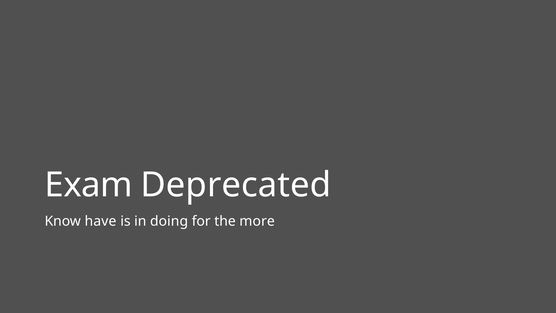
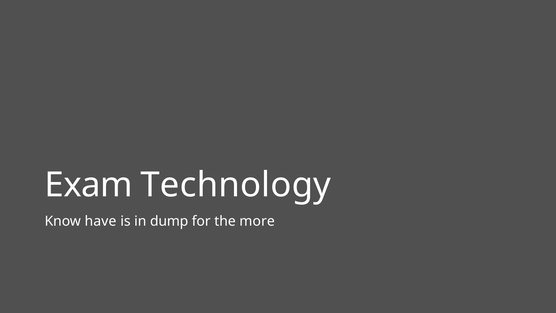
Deprecated: Deprecated -> Technology (236, 185)
doing: doing -> dump (169, 221)
